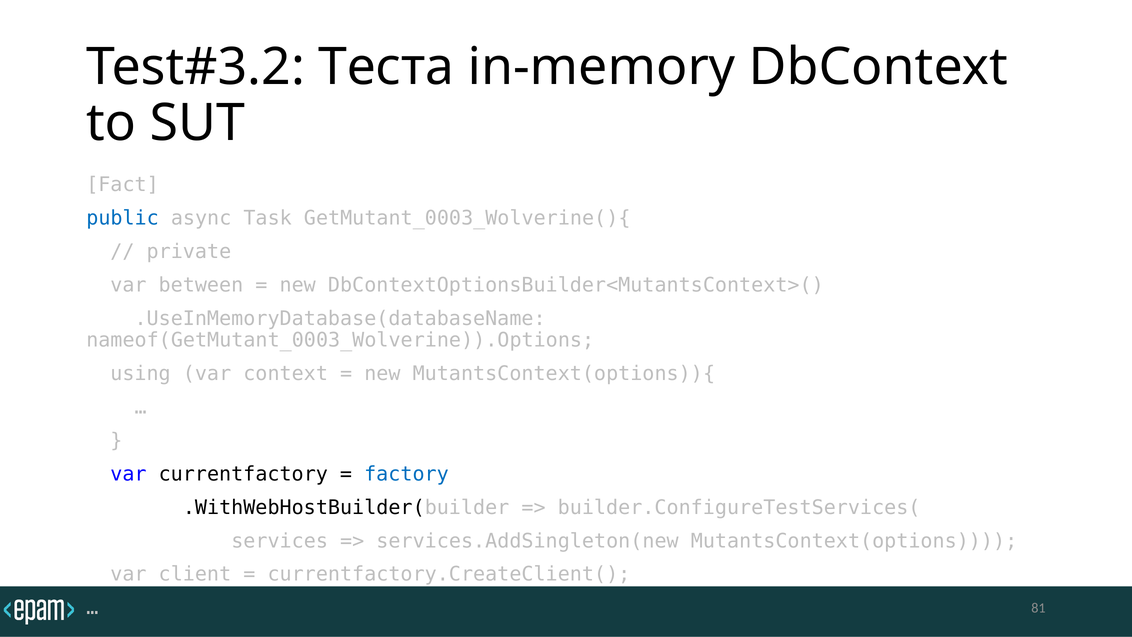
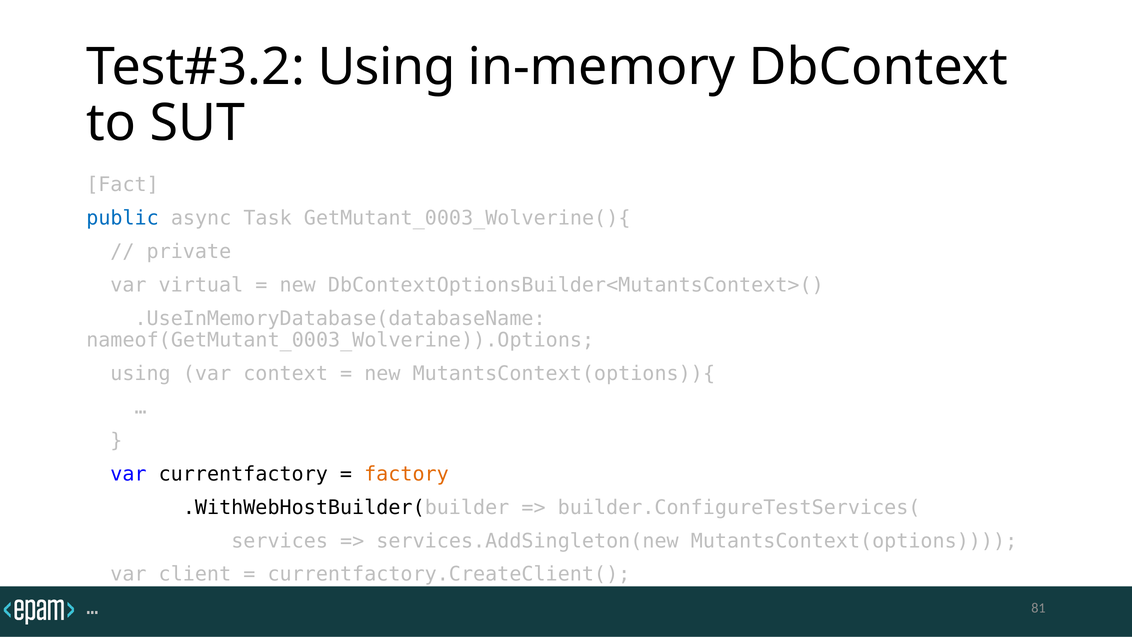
Теста: Теста -> Using (387, 67)
between: between -> virtual (201, 285)
factory colour: blue -> orange (406, 474)
